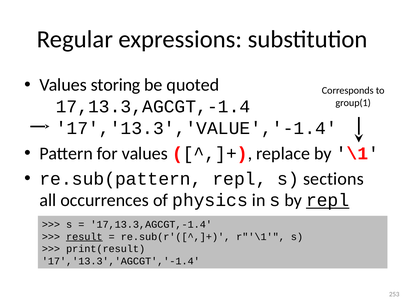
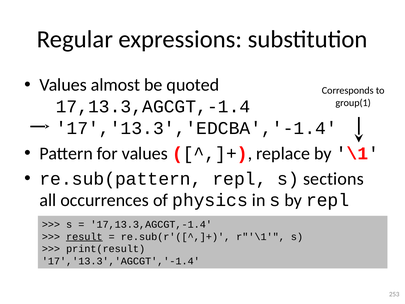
storing: storing -> almost (116, 85)
17','13.3','VALUE','-1.4: 17','13.3','VALUE','-1.4 -> 17','13.3','EDCBA','-1.4 (196, 128)
repl underline: present -> none (328, 200)
